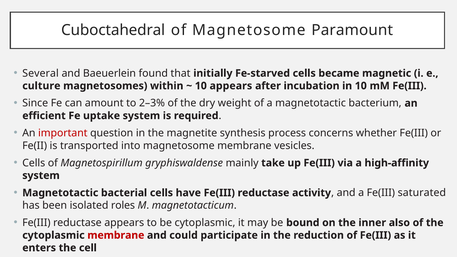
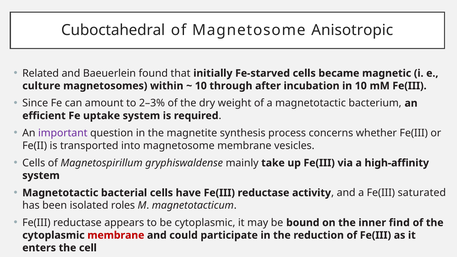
Paramount: Paramount -> Anisotropic (352, 30)
Several: Several -> Related (41, 73)
10 appears: appears -> through (231, 86)
important colour: red -> purple (63, 133)
also: also -> find (399, 223)
